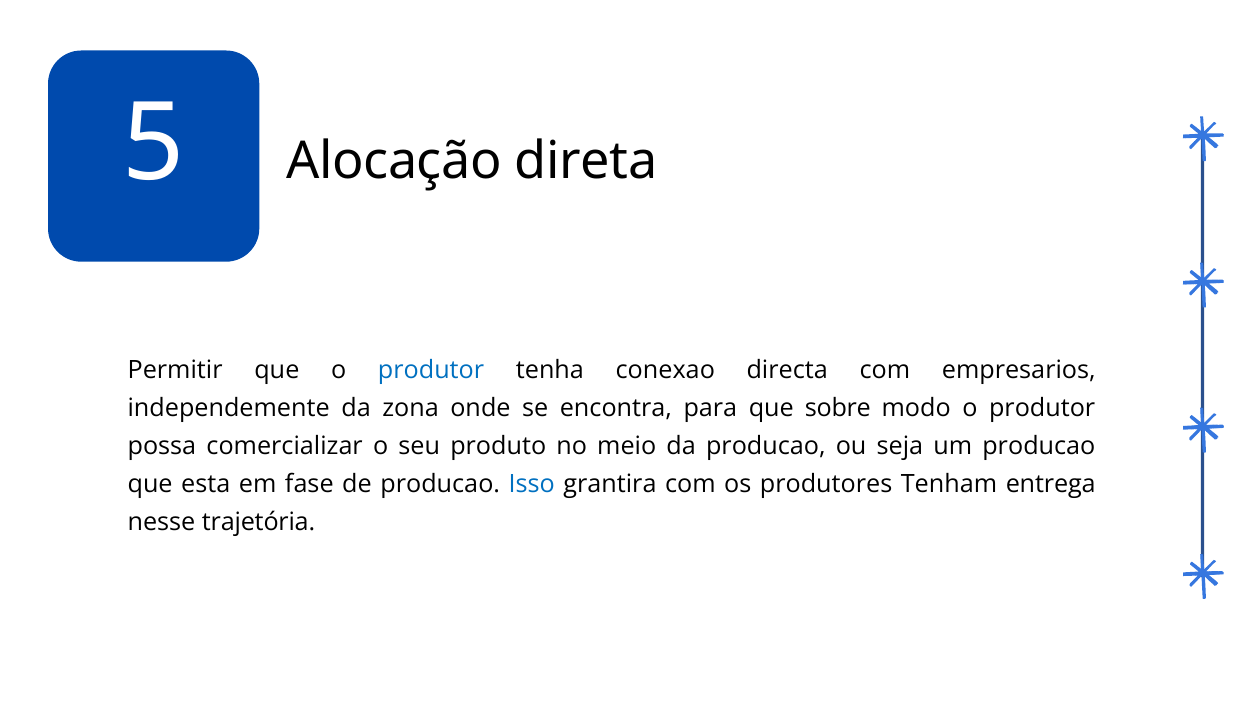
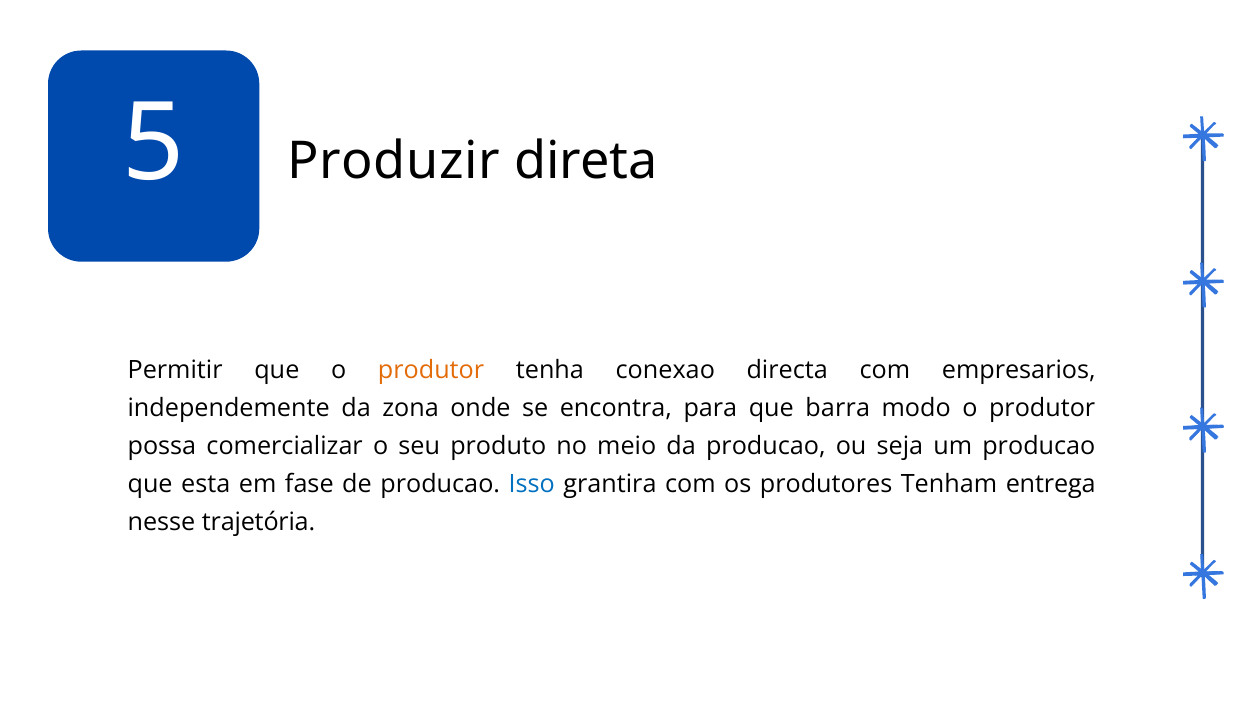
Alocação: Alocação -> Produzir (394, 162)
produtor colour: blue -> orange (431, 371)
sobre: sobre -> barra (838, 409)
